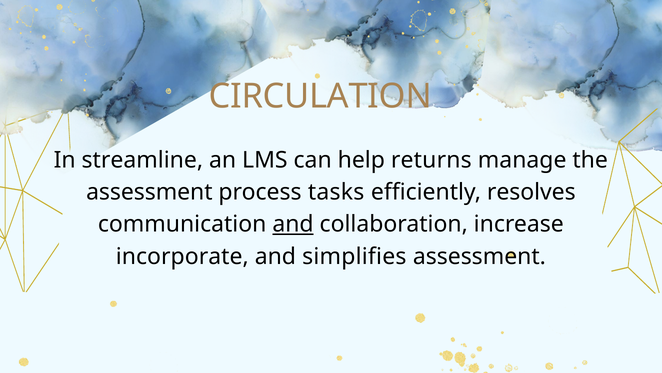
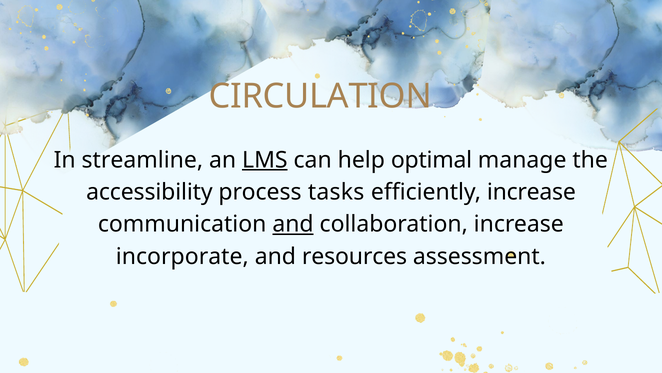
LMS underline: none -> present (265, 160)
returns: returns -> optimal (432, 160)
assessment: assessment -> accessibility (149, 192)
efficiently resolves: resolves -> increase (531, 192)
simplifies: simplifies -> resources (354, 256)
